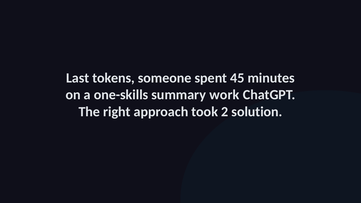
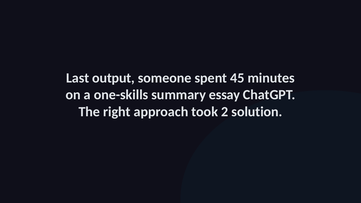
tokens: tokens -> output (114, 78)
work: work -> essay (225, 95)
